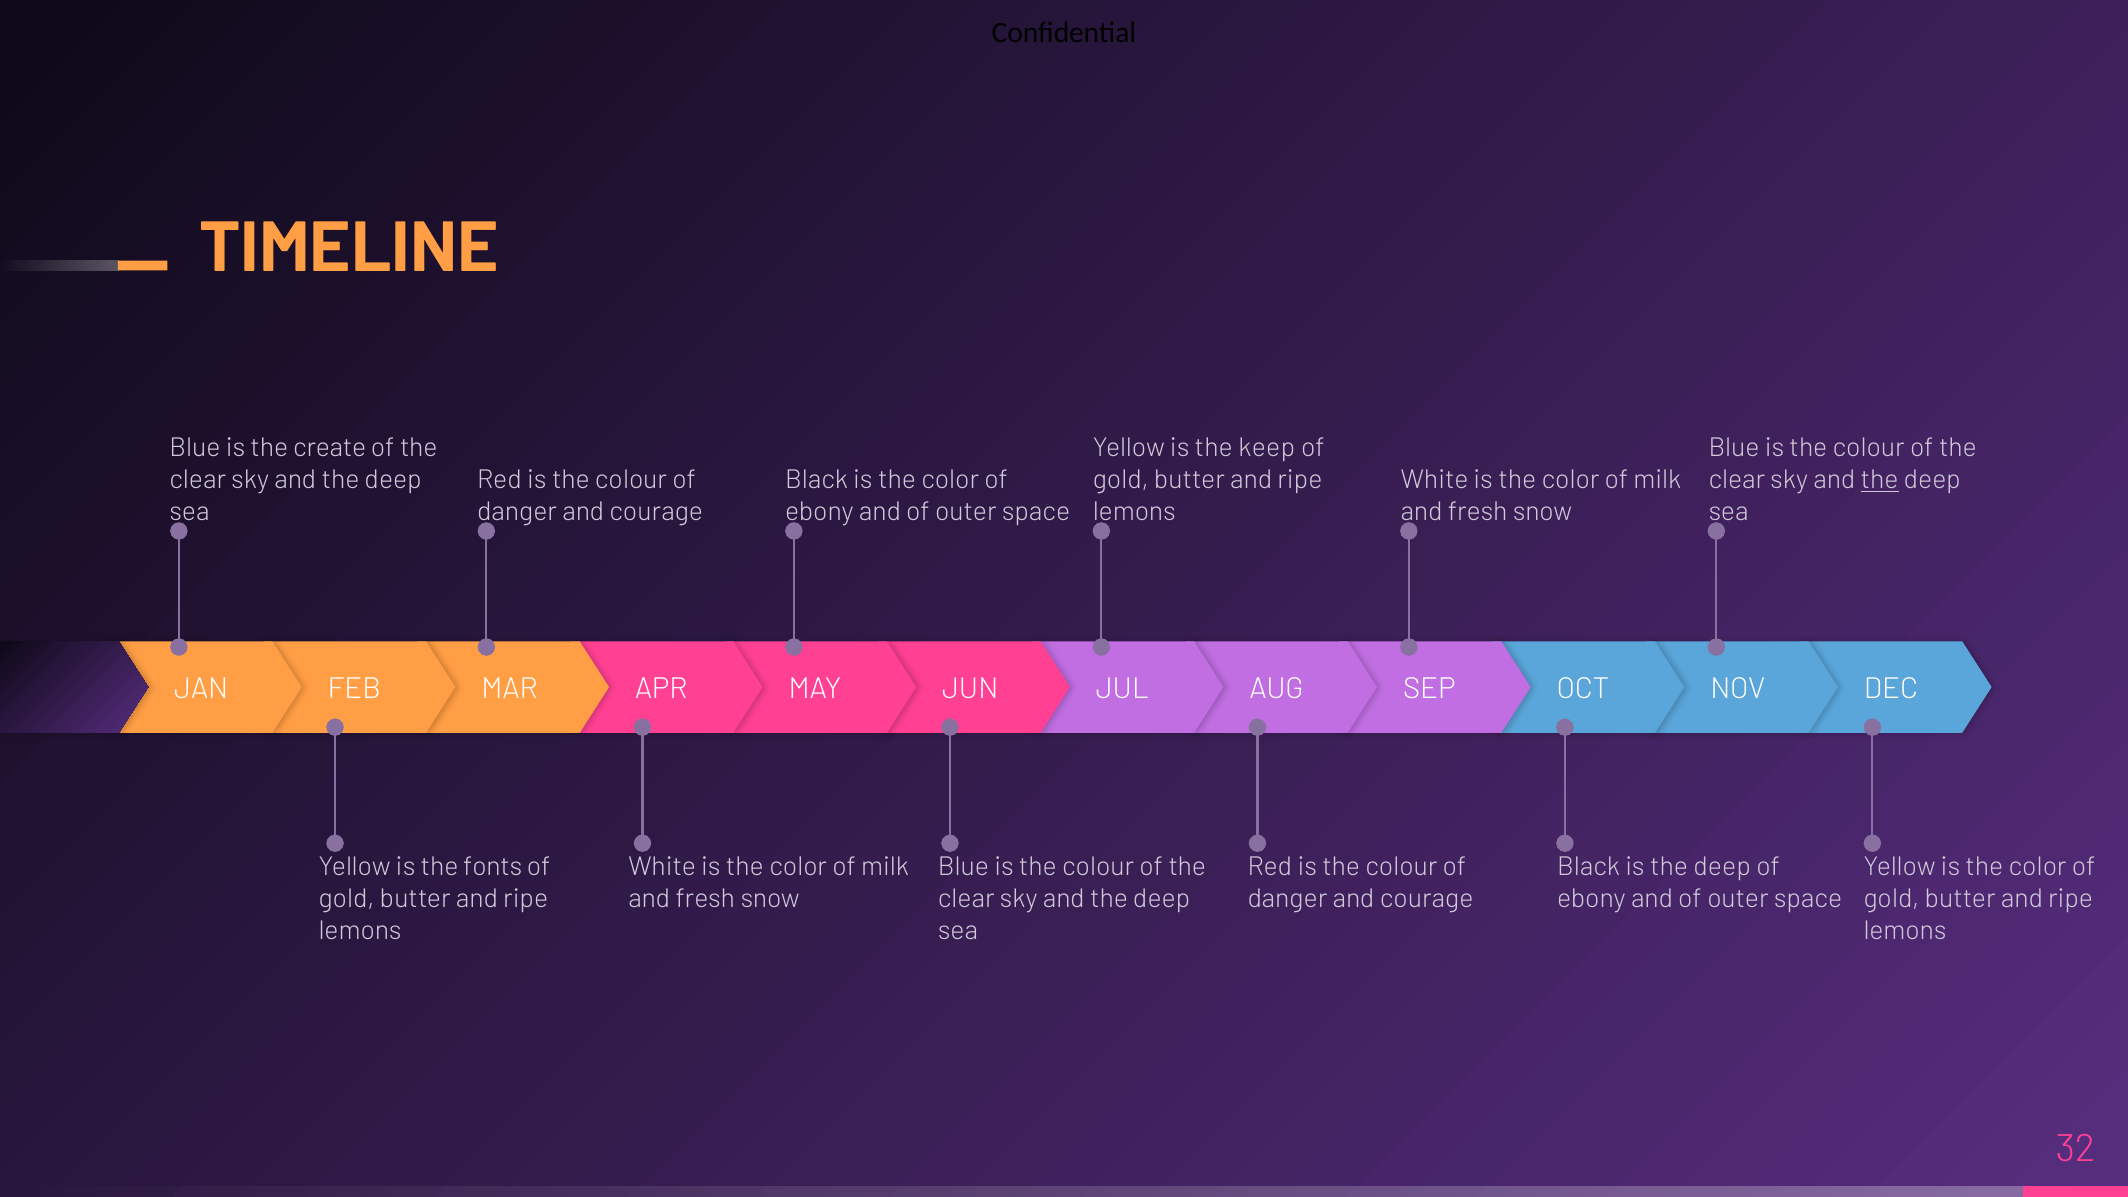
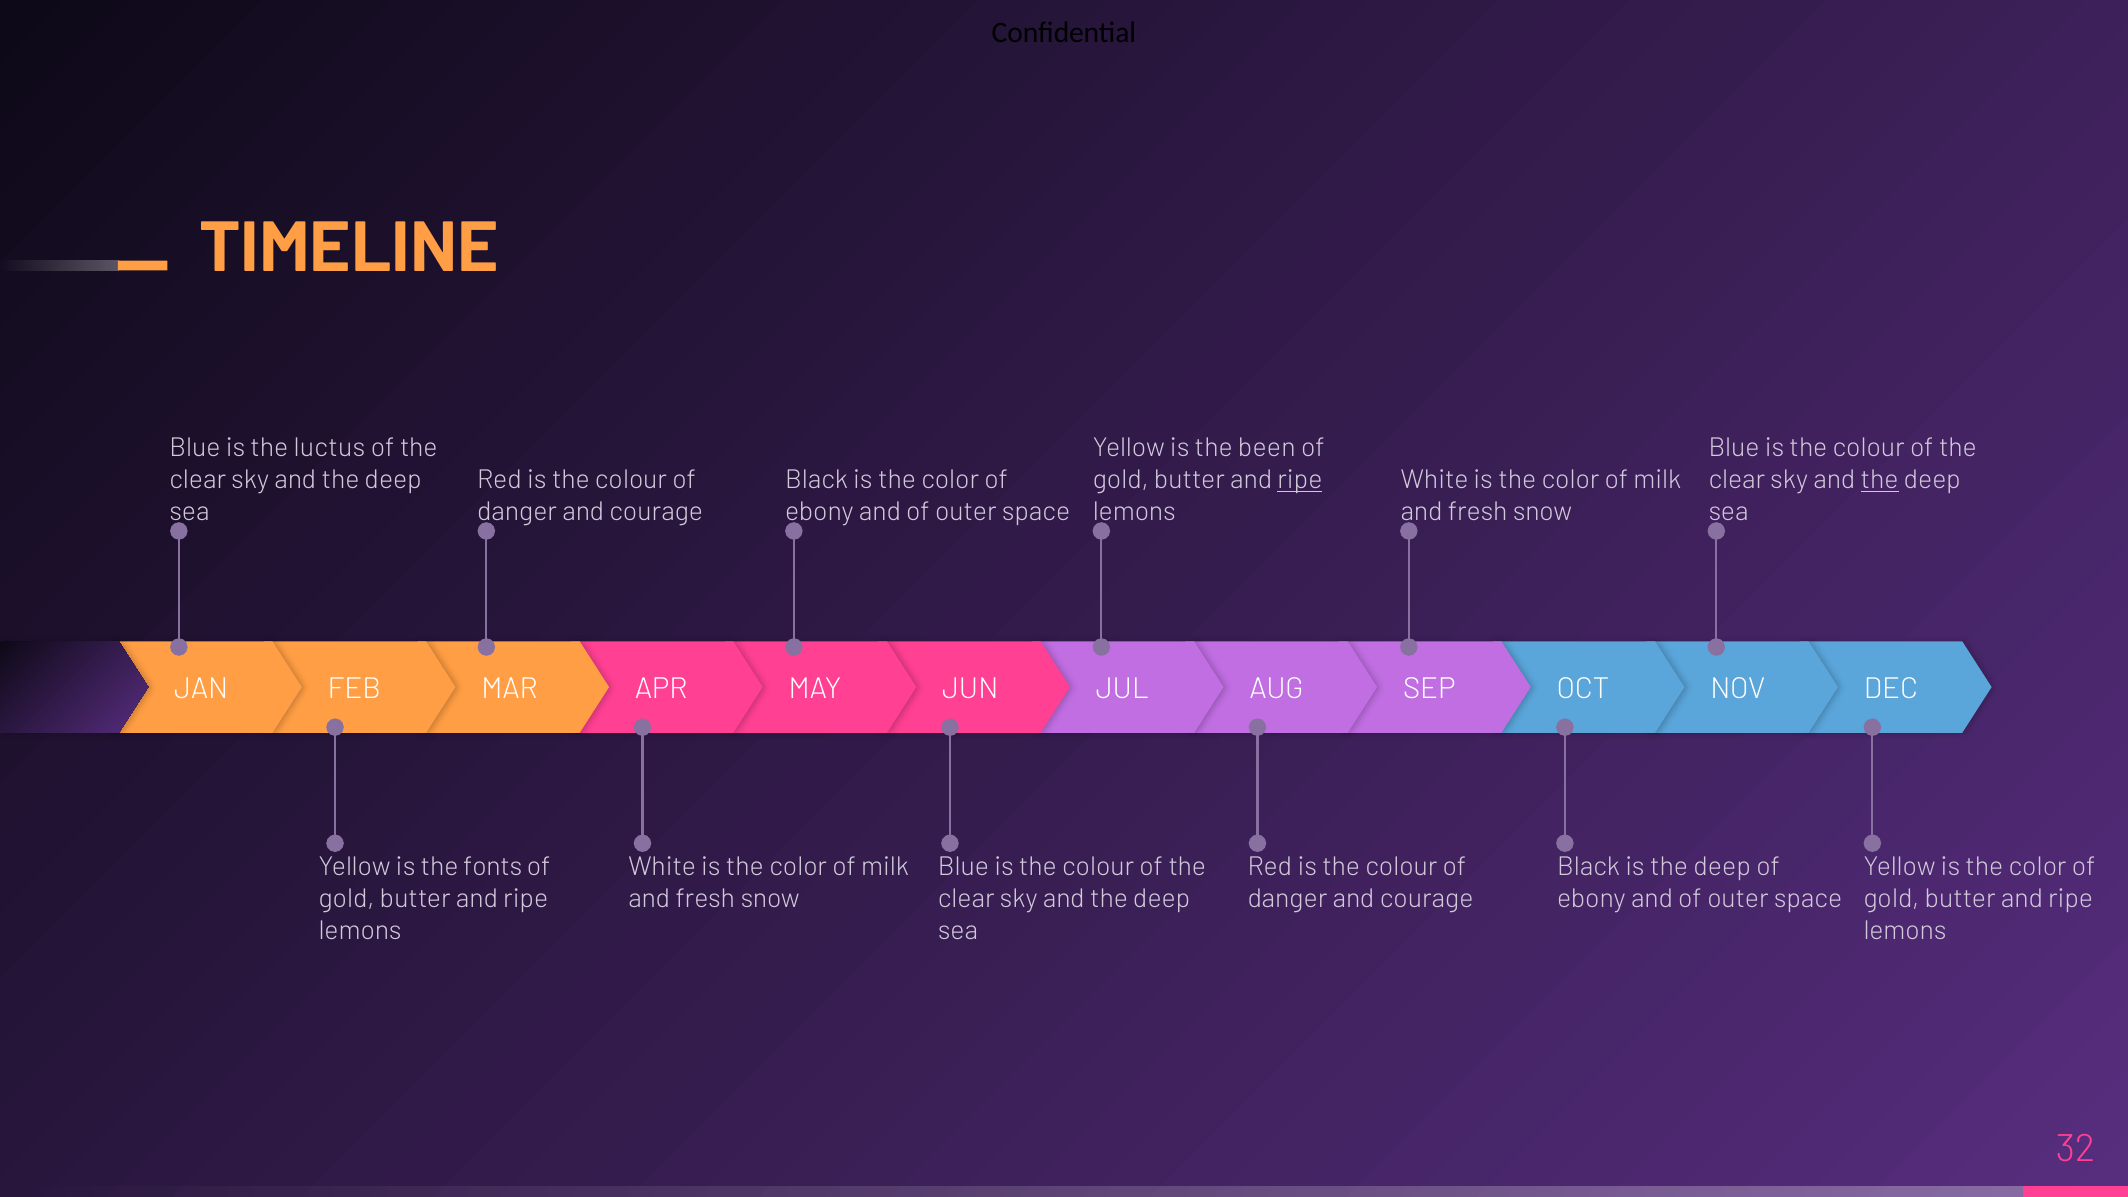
create: create -> luctus (329, 448)
keep: keep -> been (1267, 448)
ripe underline: none -> present (1300, 480)
